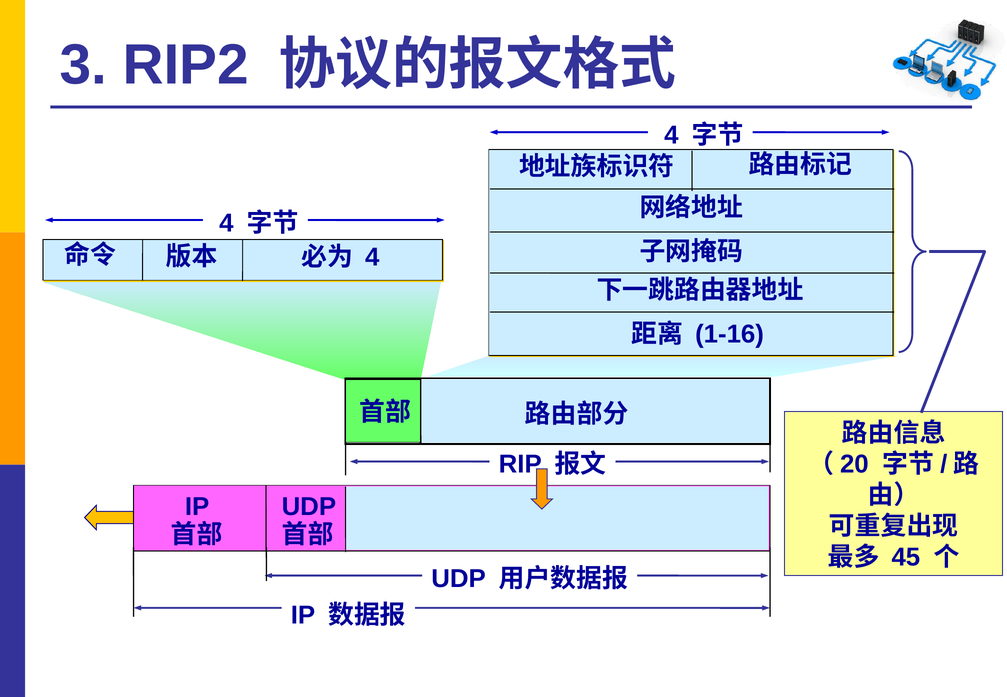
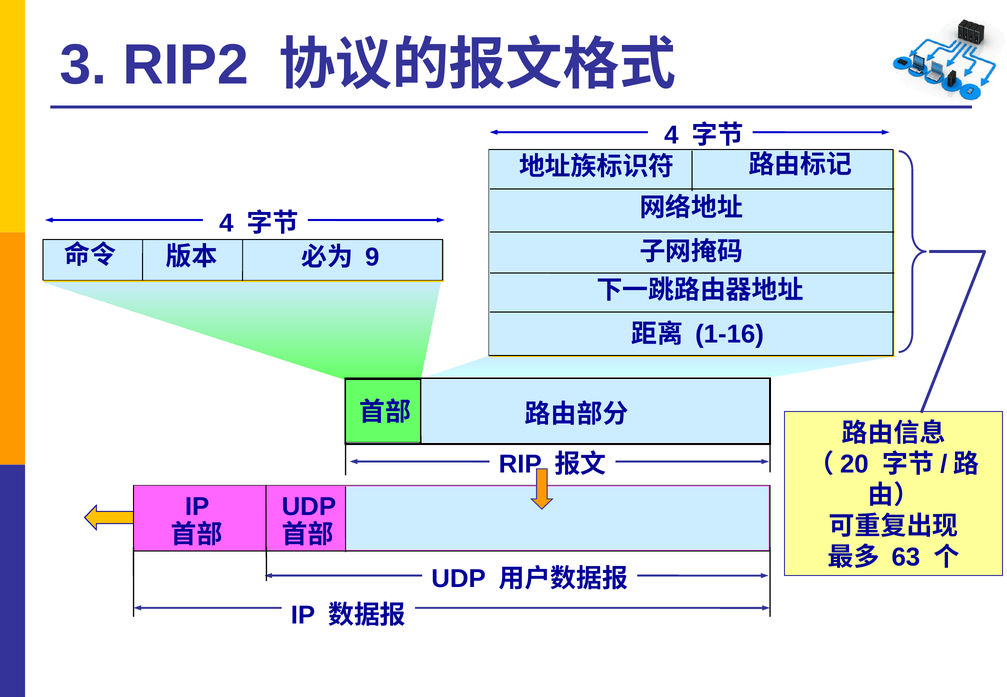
4: 4 -> 9 (372, 257)
45: 45 -> 63 (906, 558)
